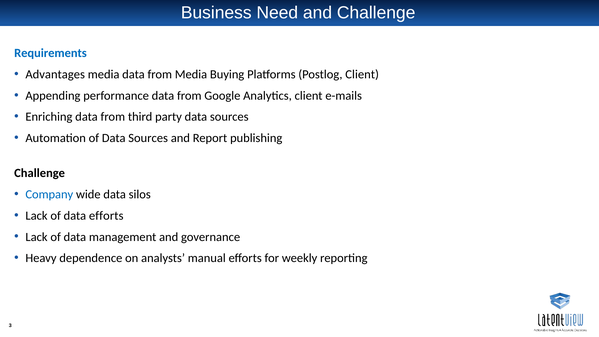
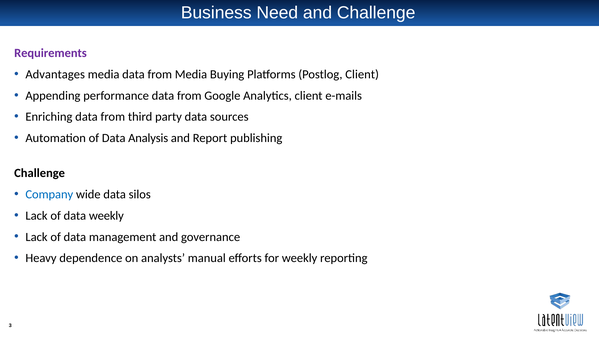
Requirements colour: blue -> purple (51, 53)
of Data Sources: Sources -> Analysis (148, 138)
data efforts: efforts -> weekly (106, 216)
